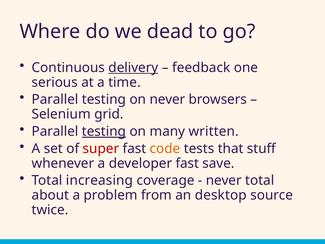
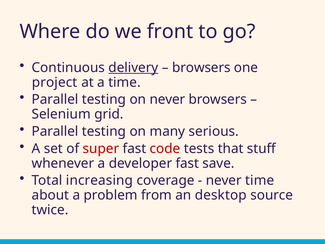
dead: dead -> front (170, 31)
feedback: feedback -> browsers (201, 68)
serious: serious -> project (55, 82)
testing underline: present -> none (104, 131)
written: written -> serious (214, 131)
code colour: orange -> red (165, 148)
never total: total -> time (260, 180)
